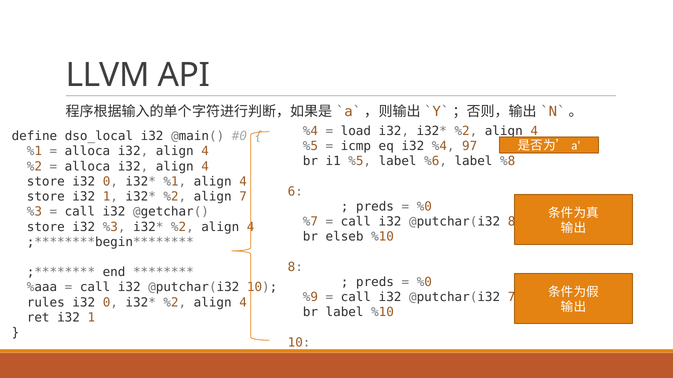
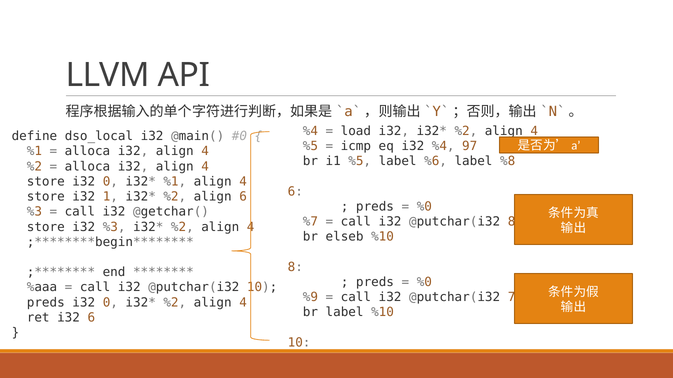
align 7: 7 -> 6 (243, 197)
rules: rules -> preds (46, 303)
ret i32 1: 1 -> 6 (91, 318)
